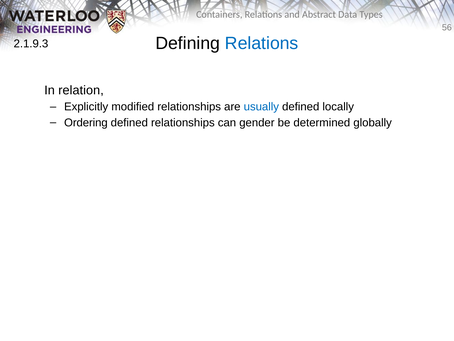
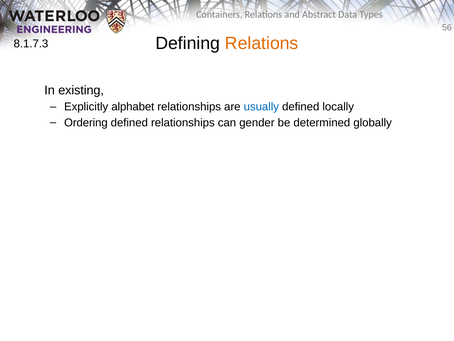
Relations colour: blue -> orange (262, 43)
2.1.9.3: 2.1.9.3 -> 8.1.7.3 (31, 44)
relation: relation -> existing (81, 90)
modified: modified -> alphabet (133, 107)
